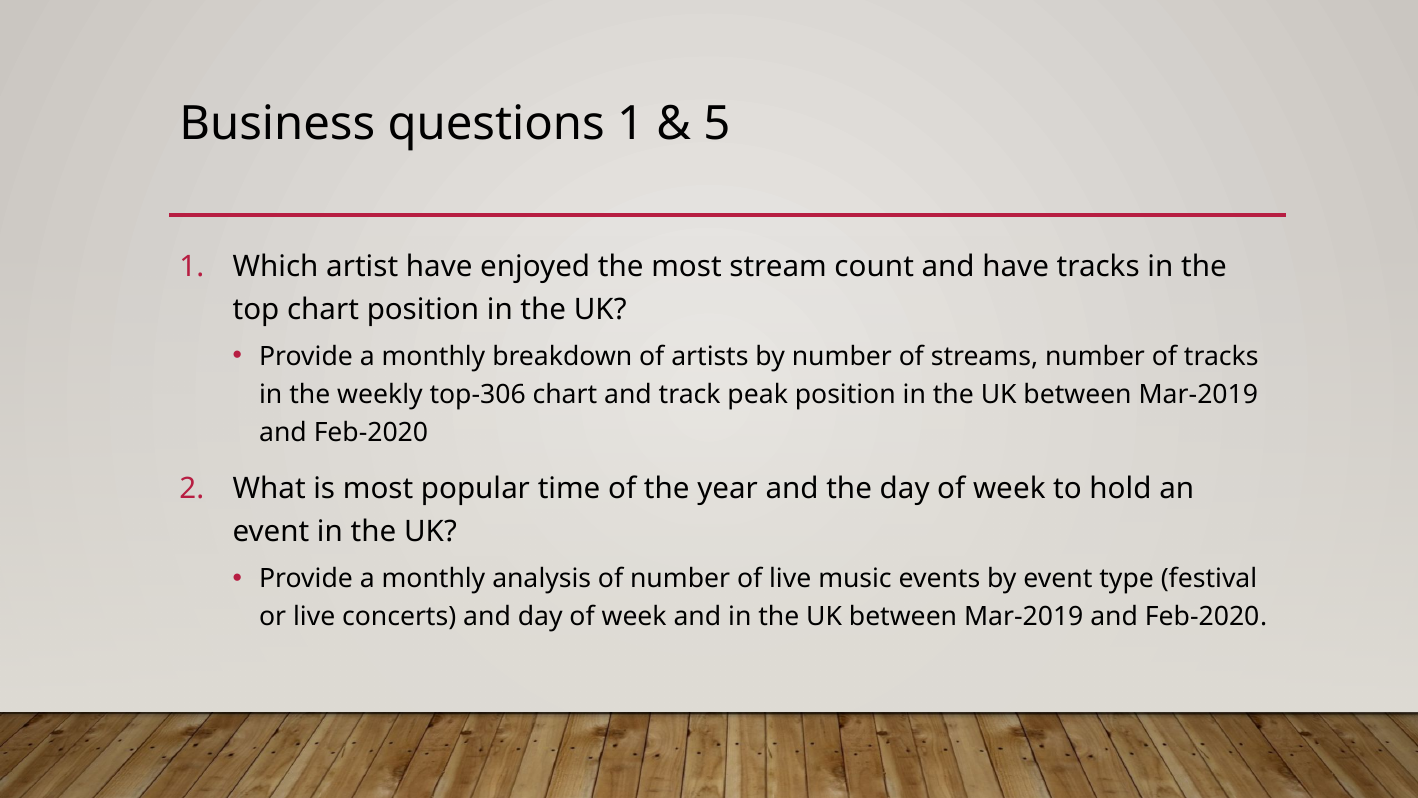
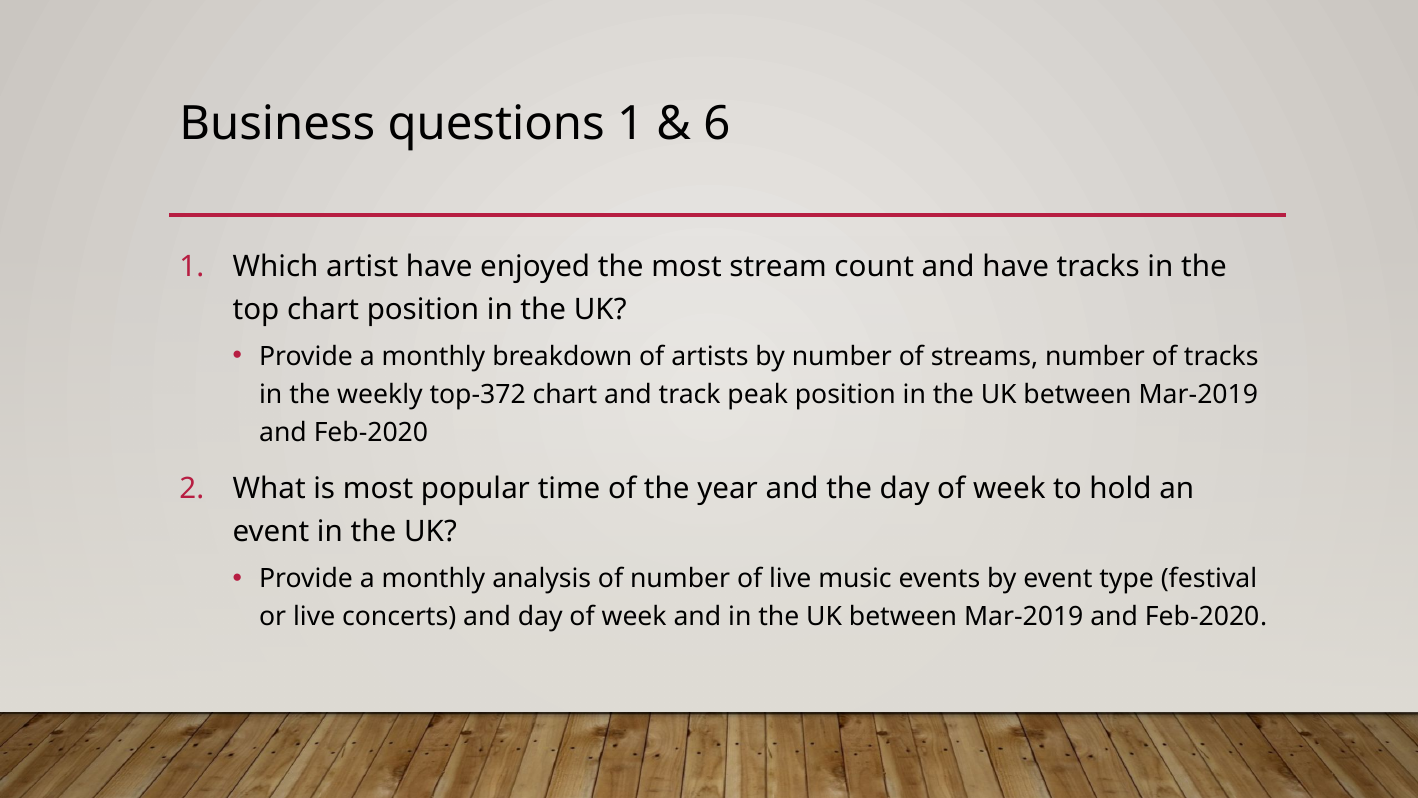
5: 5 -> 6 (717, 124)
top-306: top-306 -> top-372 (478, 395)
